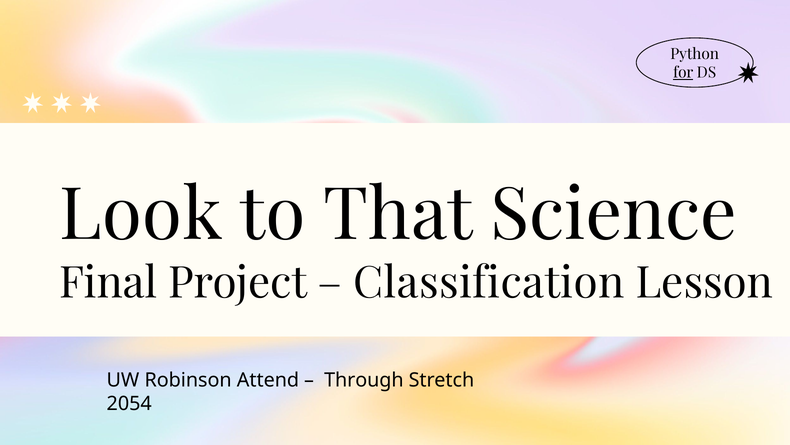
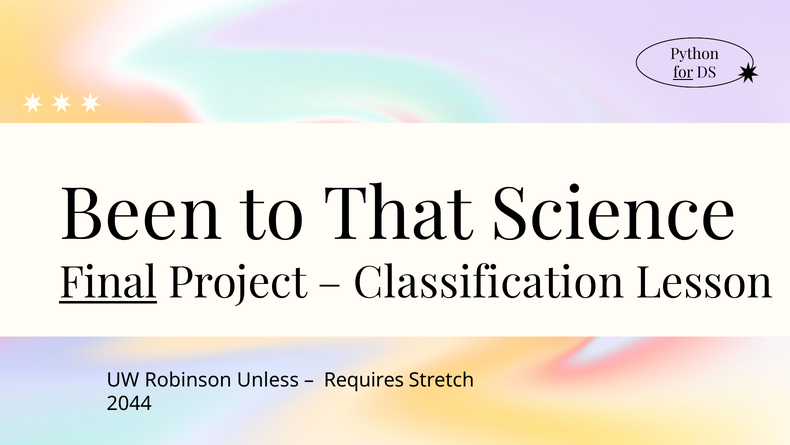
Look: Look -> Been (141, 215)
Final underline: none -> present (108, 283)
Attend: Attend -> Unless (268, 380)
Through: Through -> Requires (364, 380)
2054: 2054 -> 2044 (129, 403)
